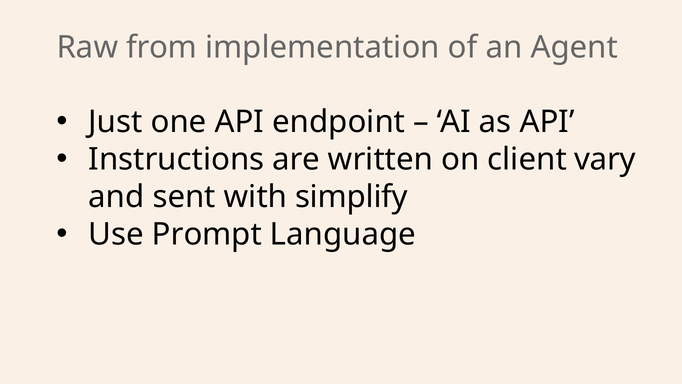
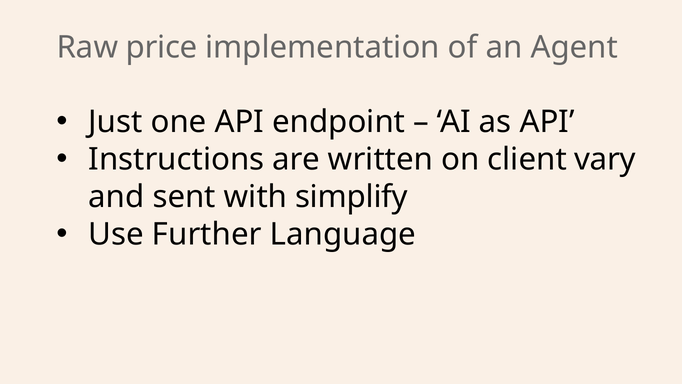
from: from -> price (162, 48)
Prompt: Prompt -> Further (207, 234)
